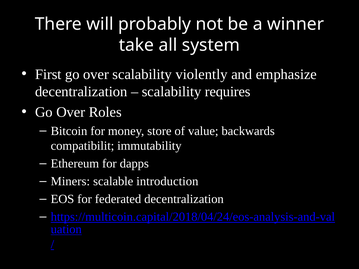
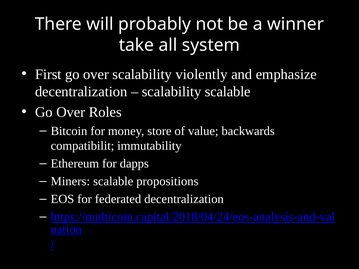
scalability requires: requires -> scalable (228, 92)
introduction: introduction -> propositions (167, 181)
